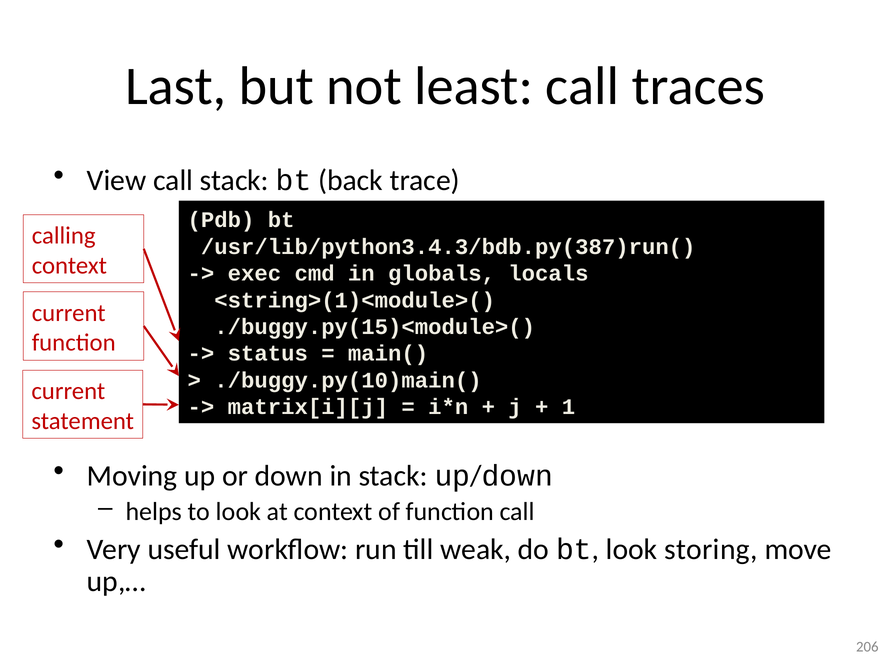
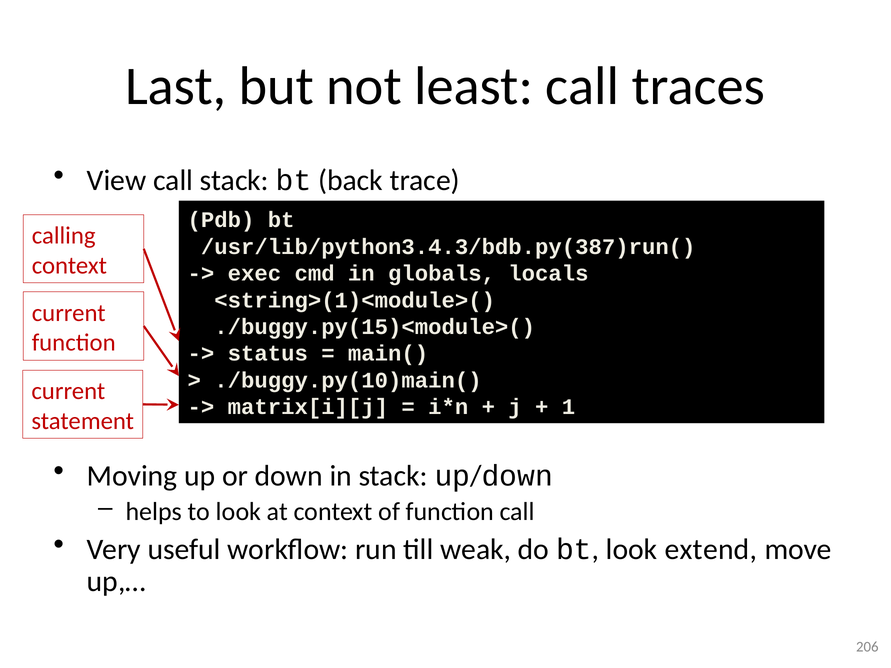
storing: storing -> extend (711, 550)
